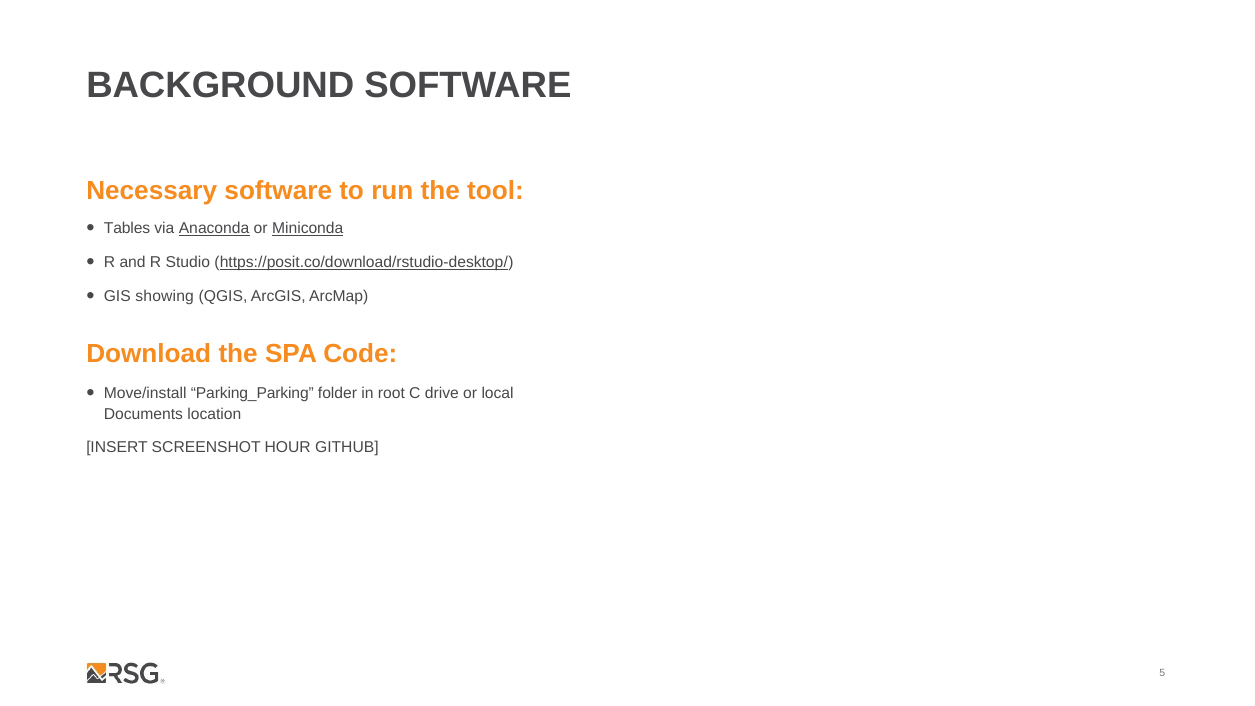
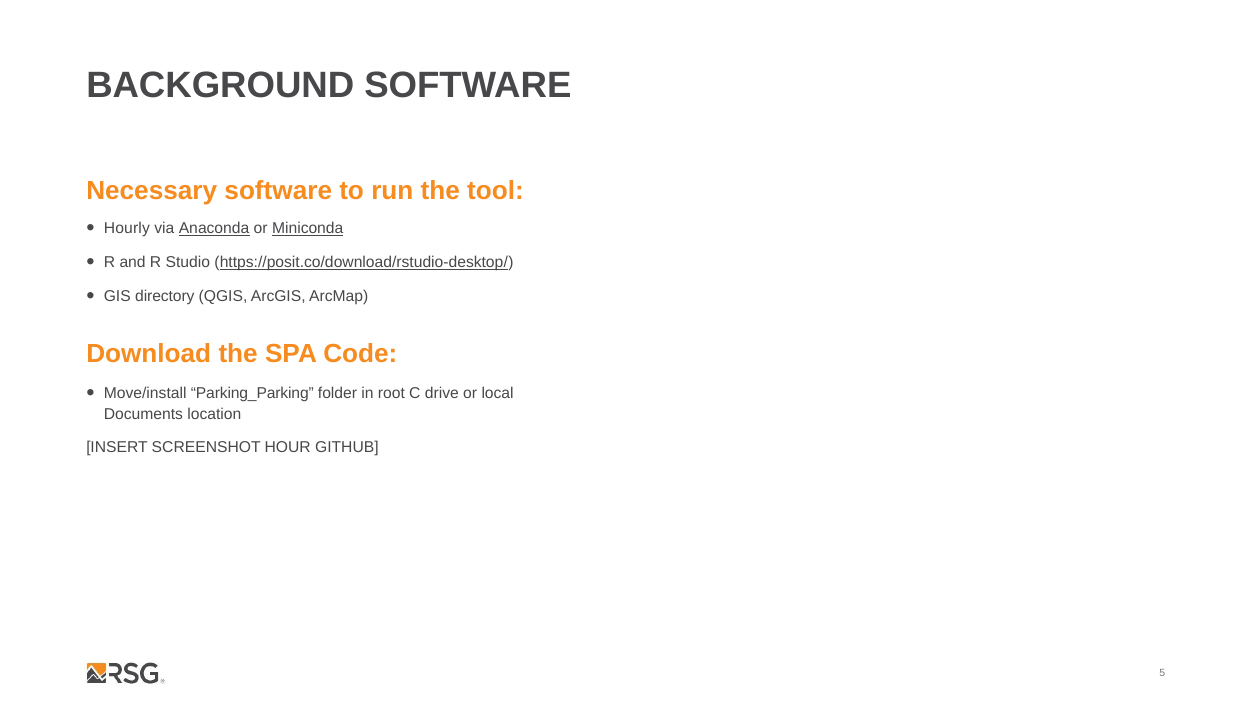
Tables: Tables -> Hourly (127, 229)
showing: showing -> directory (165, 296)
